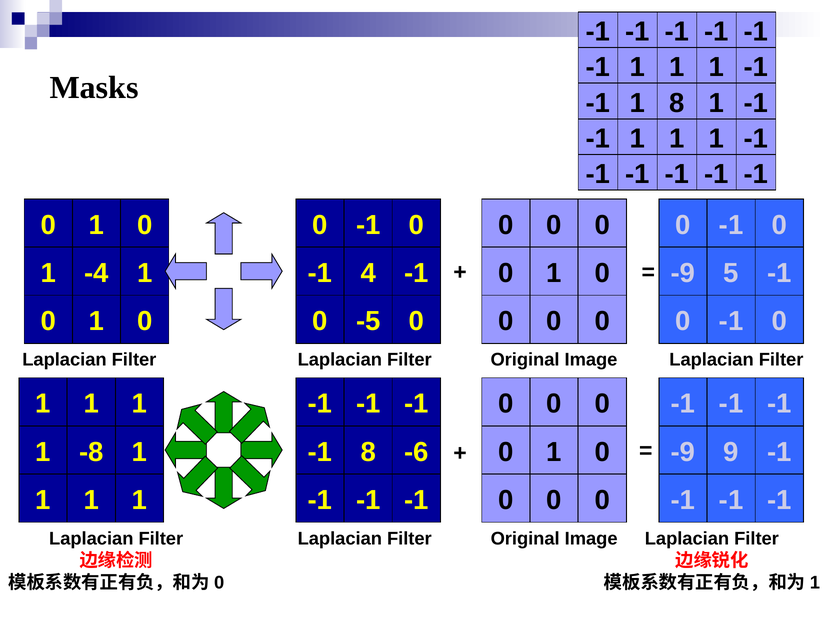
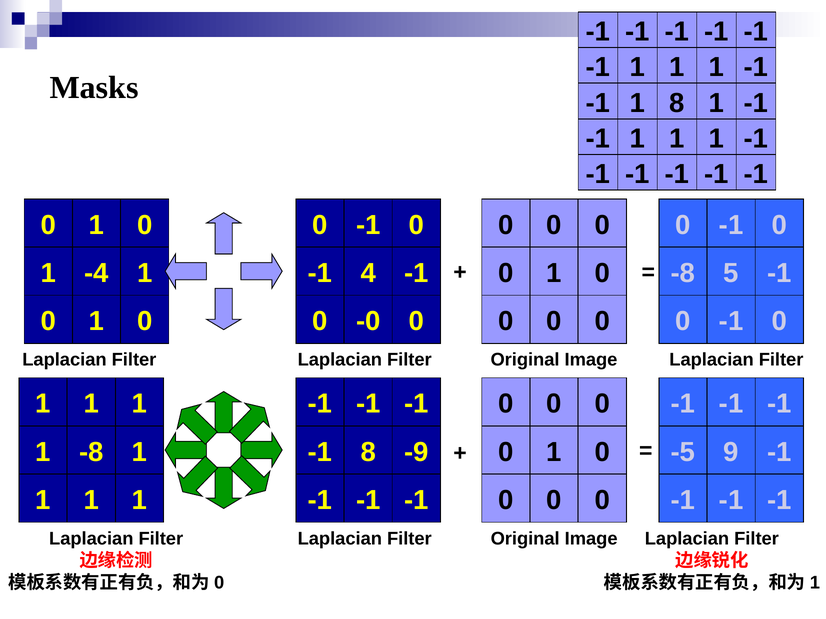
-9: -9 -> -8 (683, 273)
-5: -5 -> -0 (368, 322)
-6: -6 -> -9 (416, 452)
-9: -9 -> -5 (683, 452)
